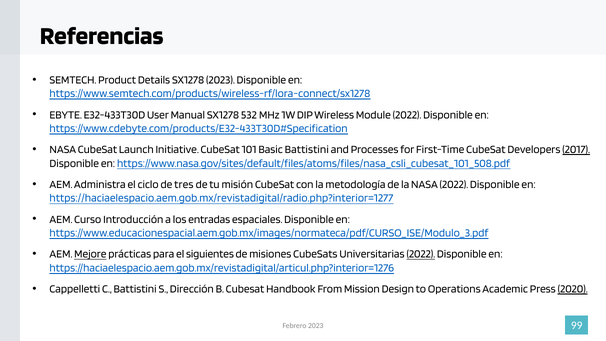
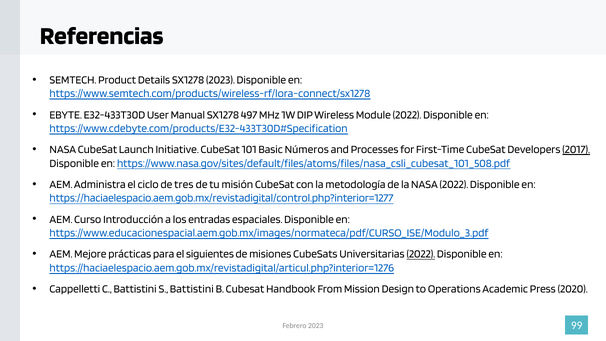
532: 532 -> 497 (249, 115)
Basic Battistini: Battistini -> Números (307, 150)
https://haciaelespacio.aem.gob.mx/revistadigital/radio.php?interior=1277: https://haciaelespacio.aem.gob.mx/revistadigital/radio.php?interior=1277 -> https://haciaelespacio.aem.gob.mx/revistadigital/control.php?interior=1277 (221, 198)
Mejore underline: present -> none (90, 254)
S Dirección: Dirección -> Battistini (192, 289)
2020 underline: present -> none (573, 289)
